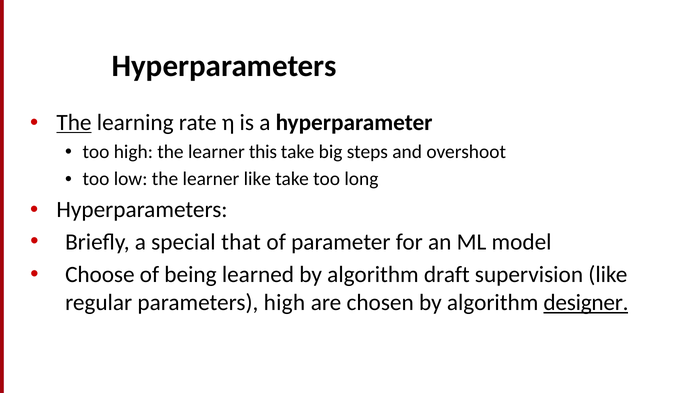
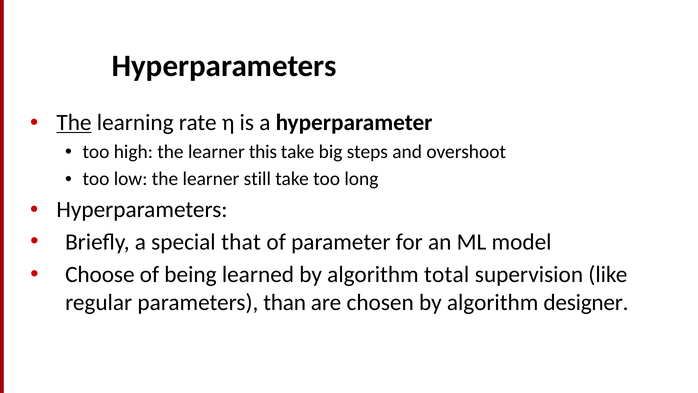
learner like: like -> still (257, 179)
draft: draft -> total (447, 274)
parameters high: high -> than (285, 302)
designer underline: present -> none (586, 302)
